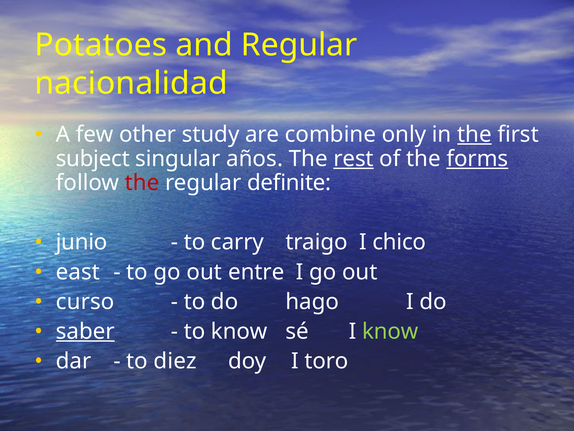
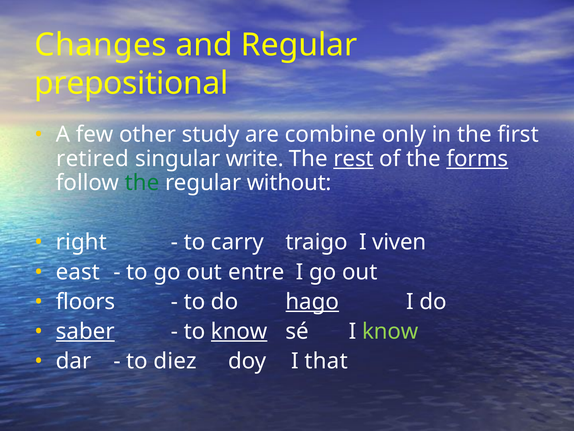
Potatoes: Potatoes -> Changes (101, 45)
nacionalidad: nacionalidad -> prepositional (131, 83)
the underline: present -> none (474, 134)
subject: subject -> retired (93, 158)
años: años -> write (255, 158)
the colour: red -> green (142, 183)
definite: definite -> without (289, 183)
junio: junio -> right (81, 242)
chico: chico -> viven (399, 242)
curso: curso -> floors (85, 301)
hago underline: none -> present (312, 301)
know underline: none -> present (239, 331)
toro: toro -> that (326, 361)
